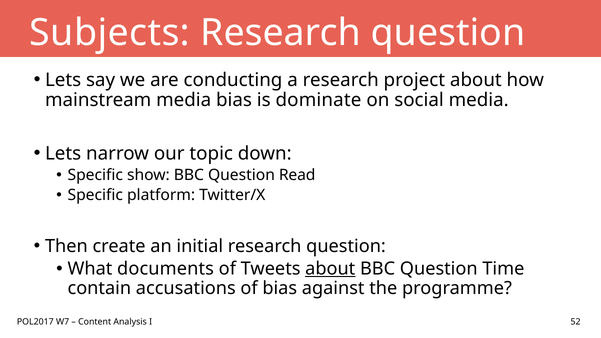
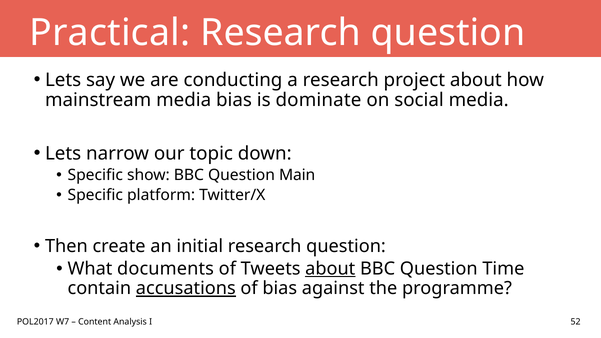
Subjects: Subjects -> Practical (110, 33)
Read: Read -> Main (297, 175)
accusations underline: none -> present (186, 288)
